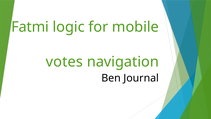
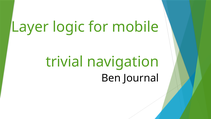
Fatmi: Fatmi -> Layer (30, 27)
votes: votes -> trivial (64, 62)
